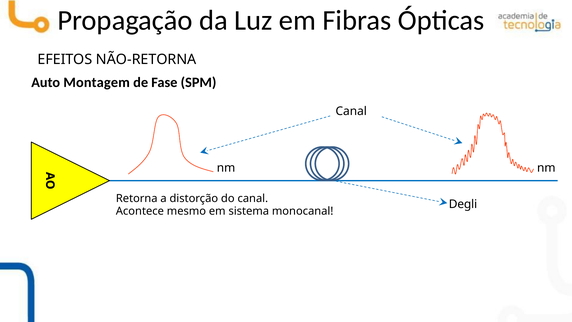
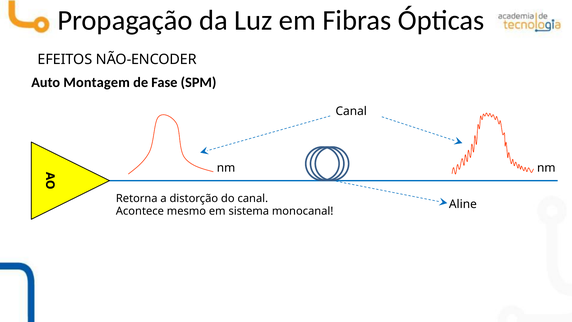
NÃO-RETORNA: NÃO-RETORNA -> NÃO-ENCODER (146, 59)
Degli: Degli -> Aline (463, 204)
